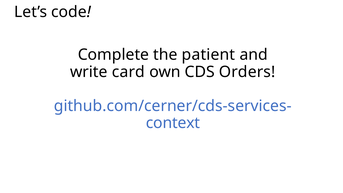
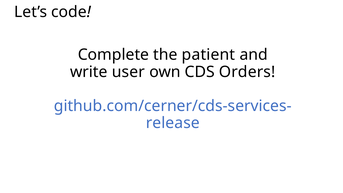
card: card -> user (128, 72)
context: context -> release (173, 123)
